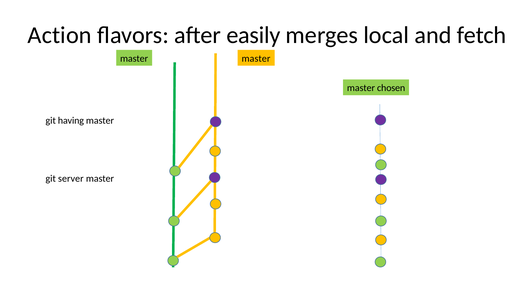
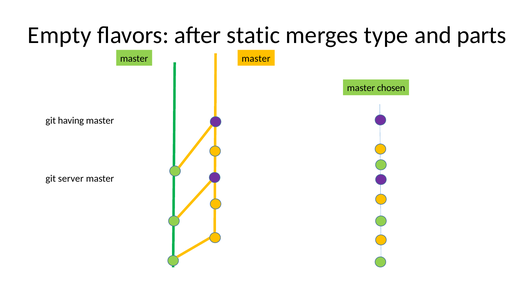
Action: Action -> Empty (60, 35)
easily: easily -> static (253, 35)
local: local -> type (386, 35)
fetch: fetch -> parts (482, 35)
